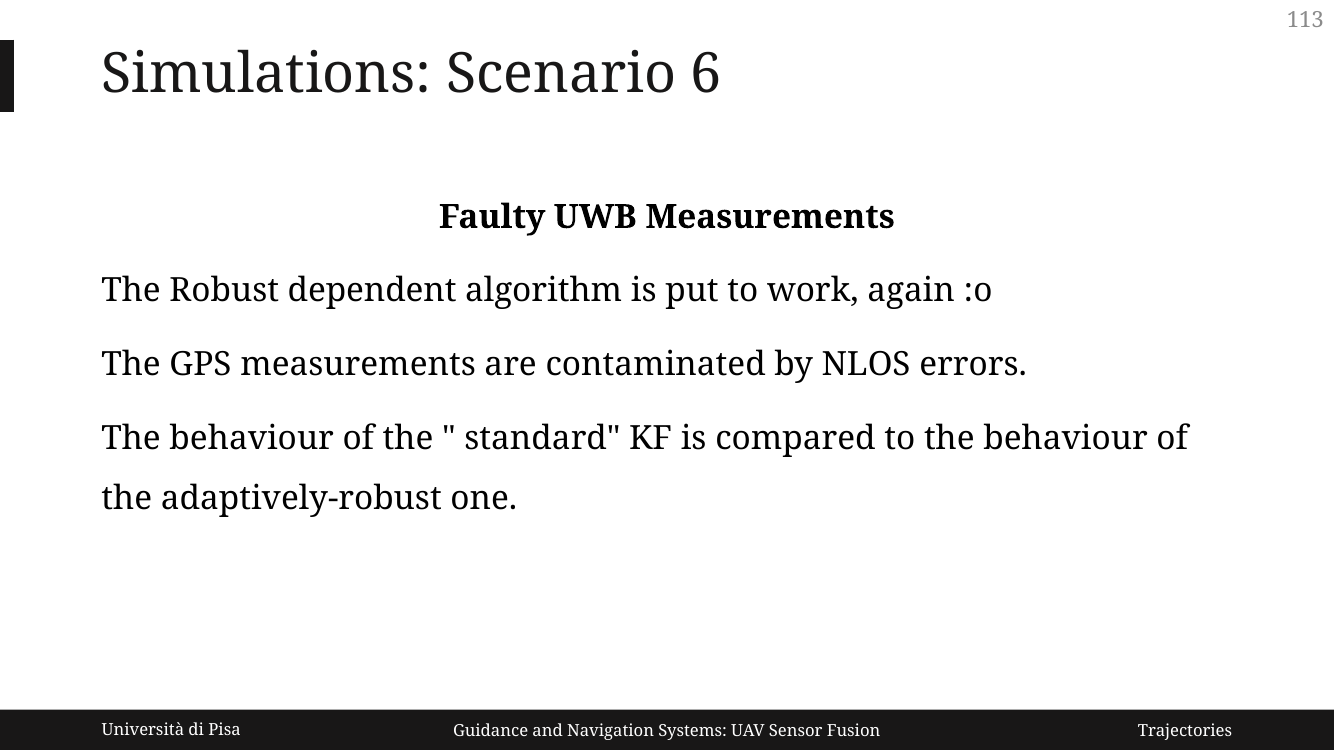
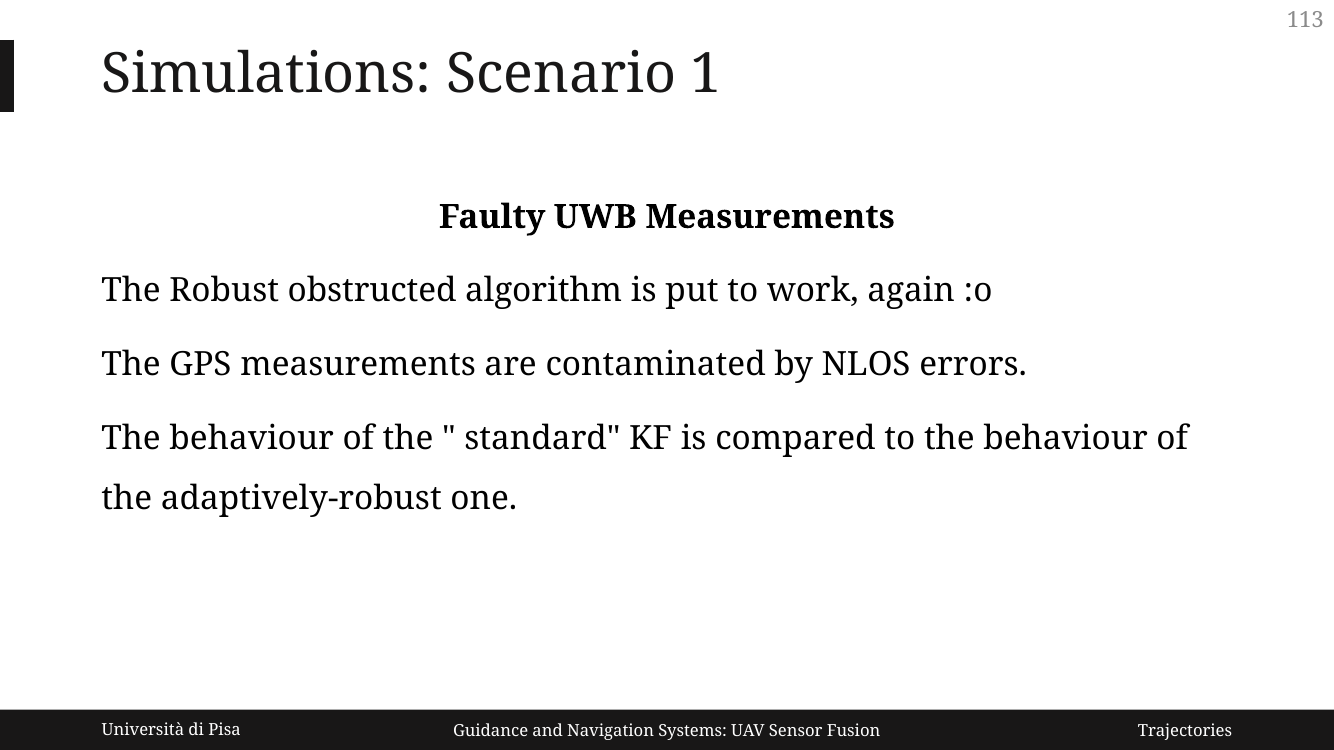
6: 6 -> 1 (706, 75)
dependent: dependent -> obstructed (372, 291)
